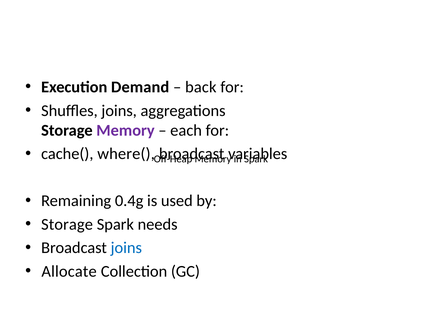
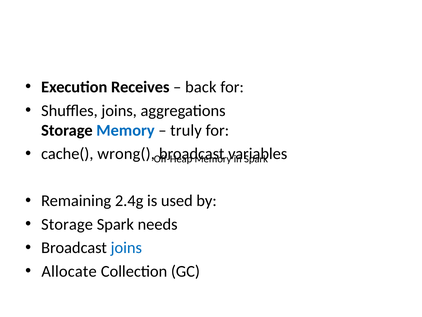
Demand: Demand -> Receives (140, 87)
Memory colour: purple -> blue (125, 130)
each: each -> truly (186, 130)
where(: where( -> wrong( (126, 154)
0.4g: 0.4g -> 2.4g (129, 200)
